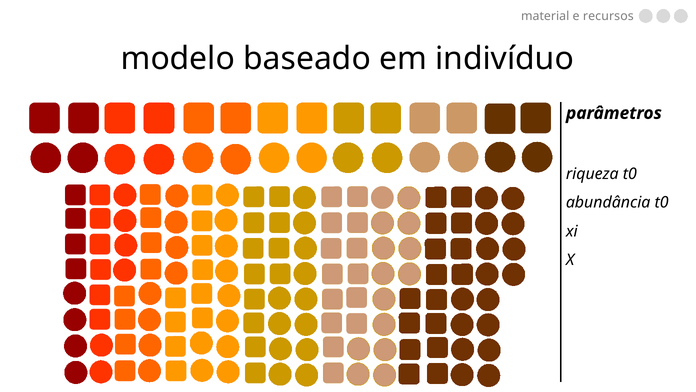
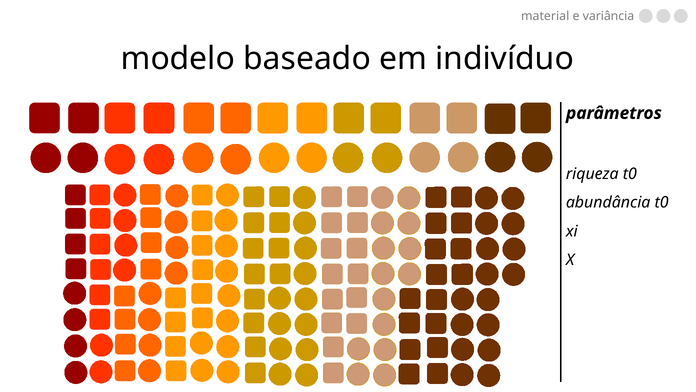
recursos: recursos -> variância (608, 16)
